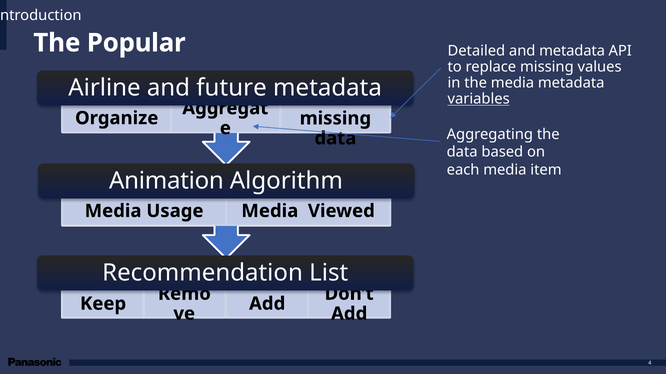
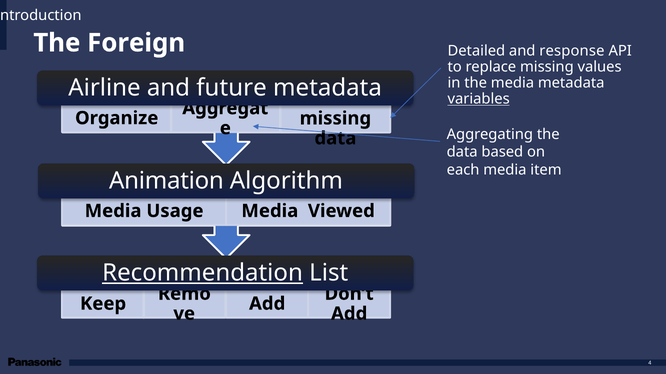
Popular: Popular -> Foreign (136, 43)
and metadata: metadata -> response (572, 51)
Recommendation underline: none -> present (203, 273)
